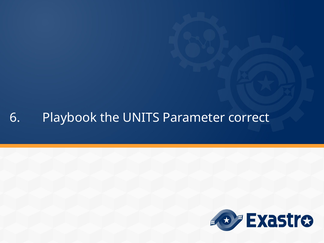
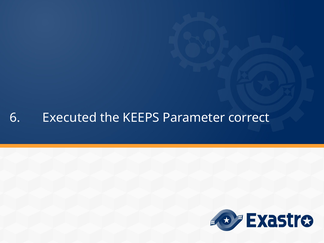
Playbook: Playbook -> Executed (70, 118)
UNITS: UNITS -> KEEPS (141, 118)
